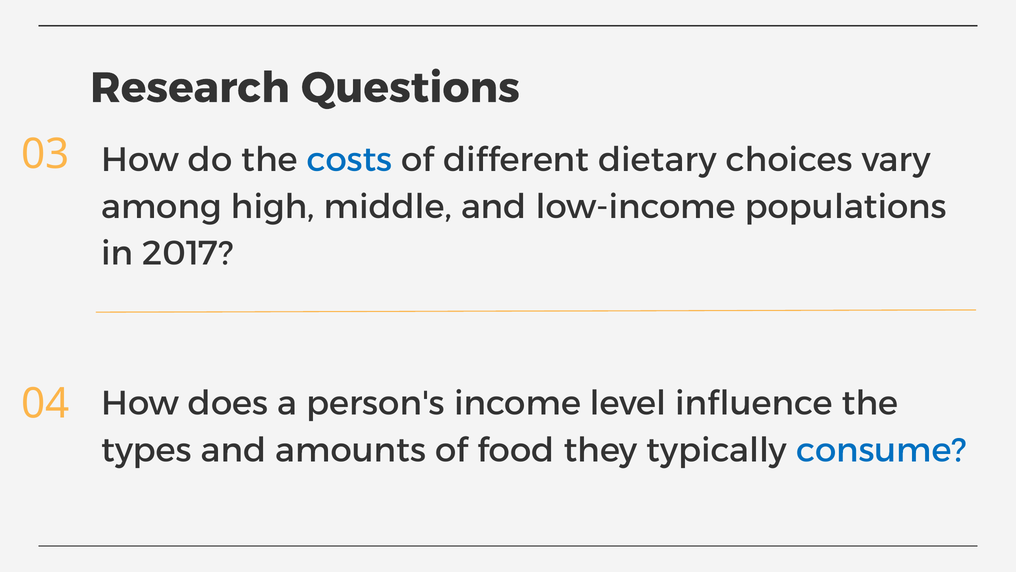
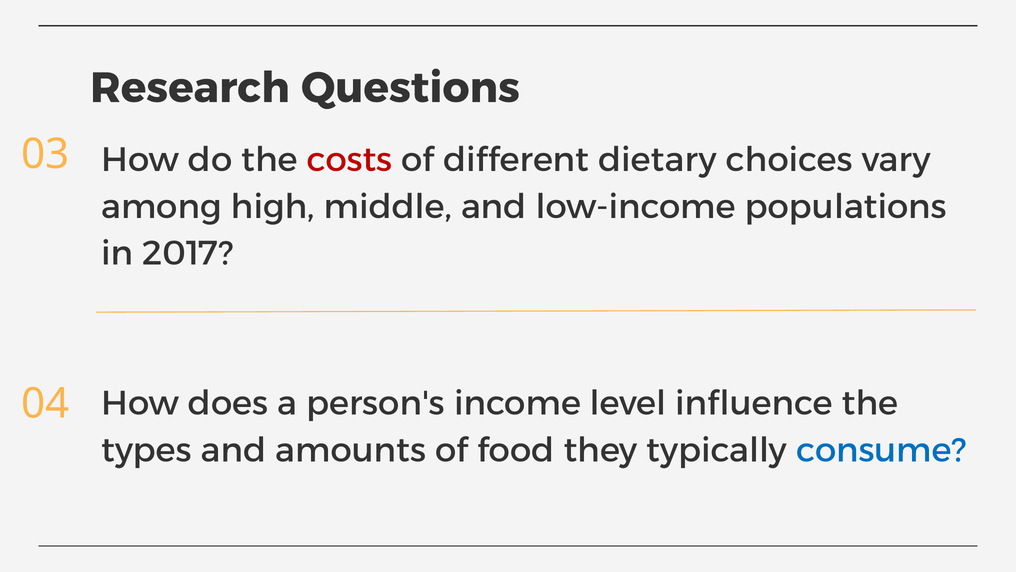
costs colour: blue -> red (349, 160)
